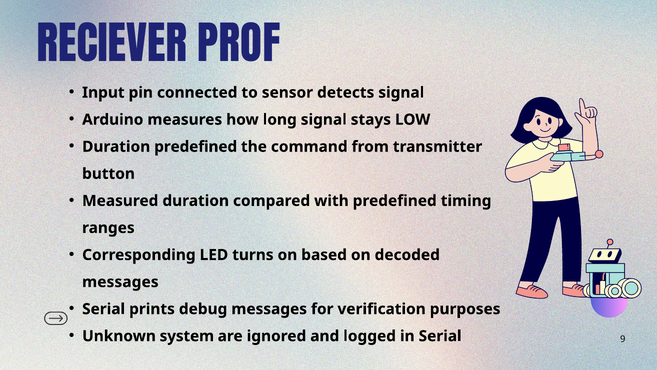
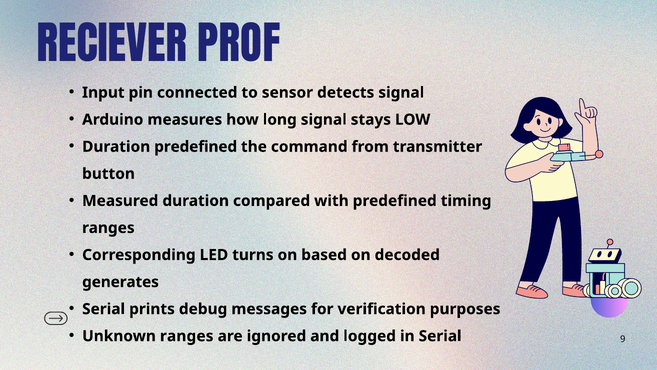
messages: messages -> generates (120, 282)
Unknown system: system -> ranges (187, 336)
